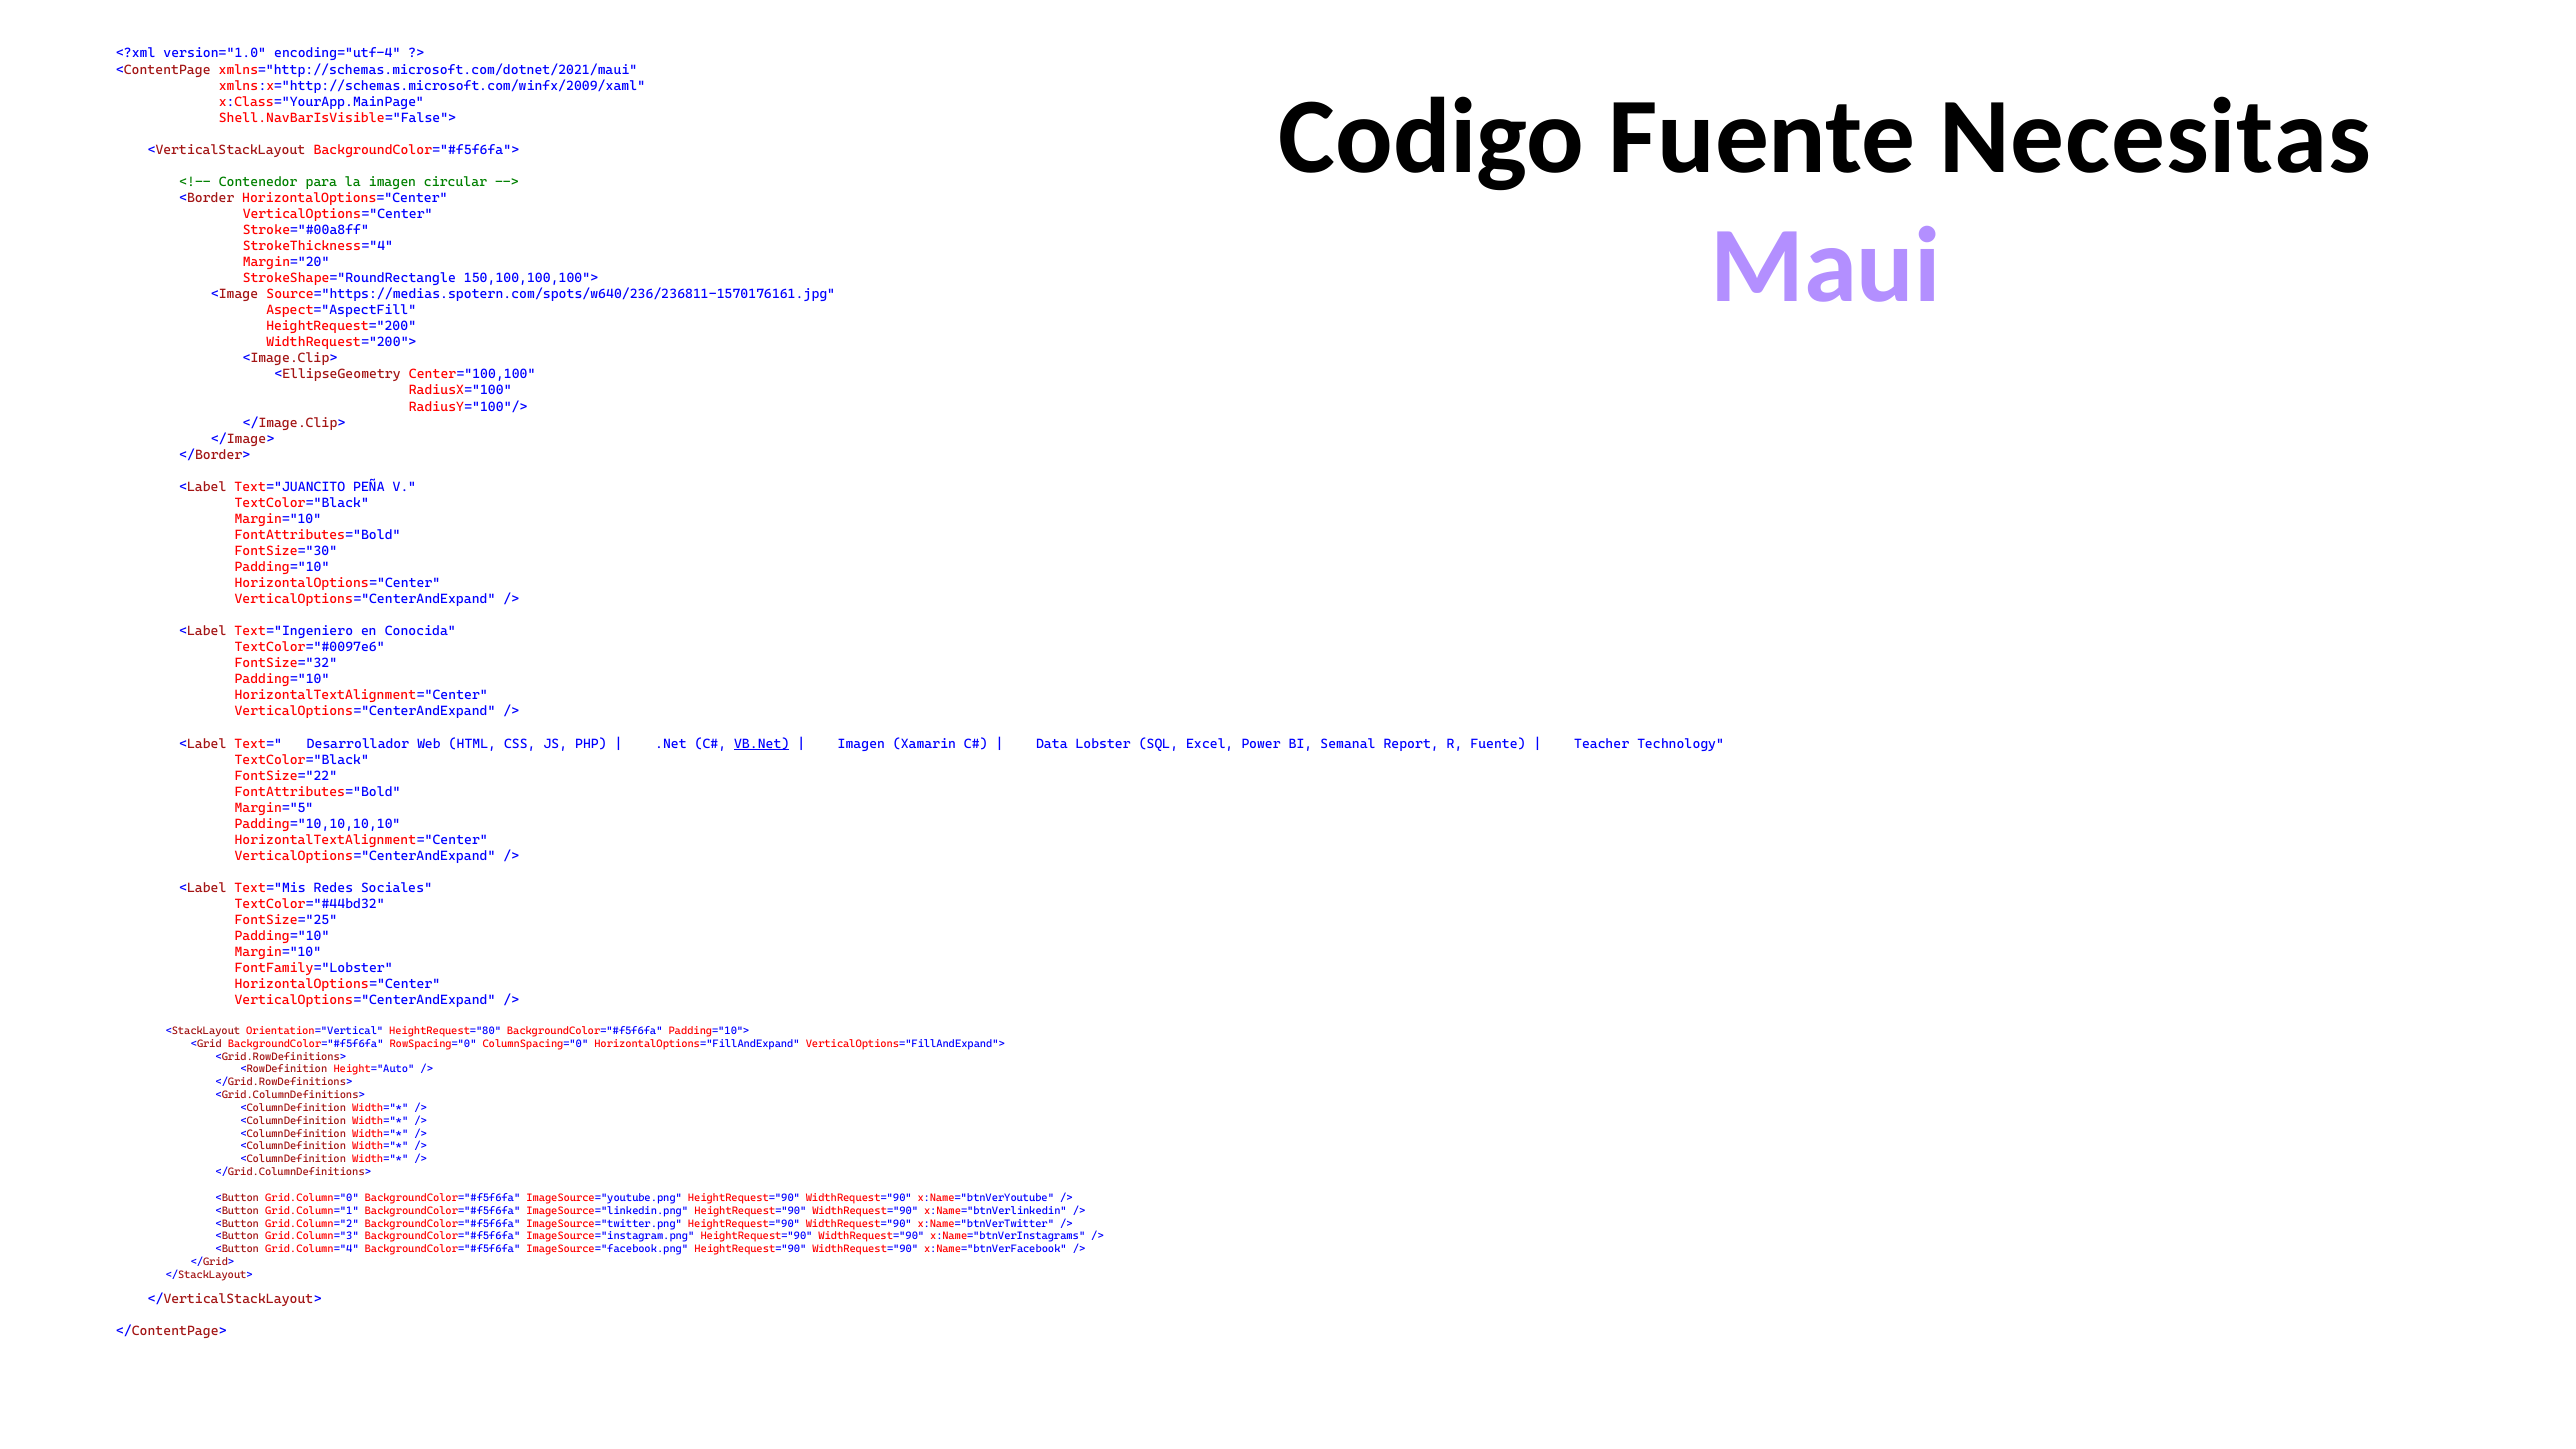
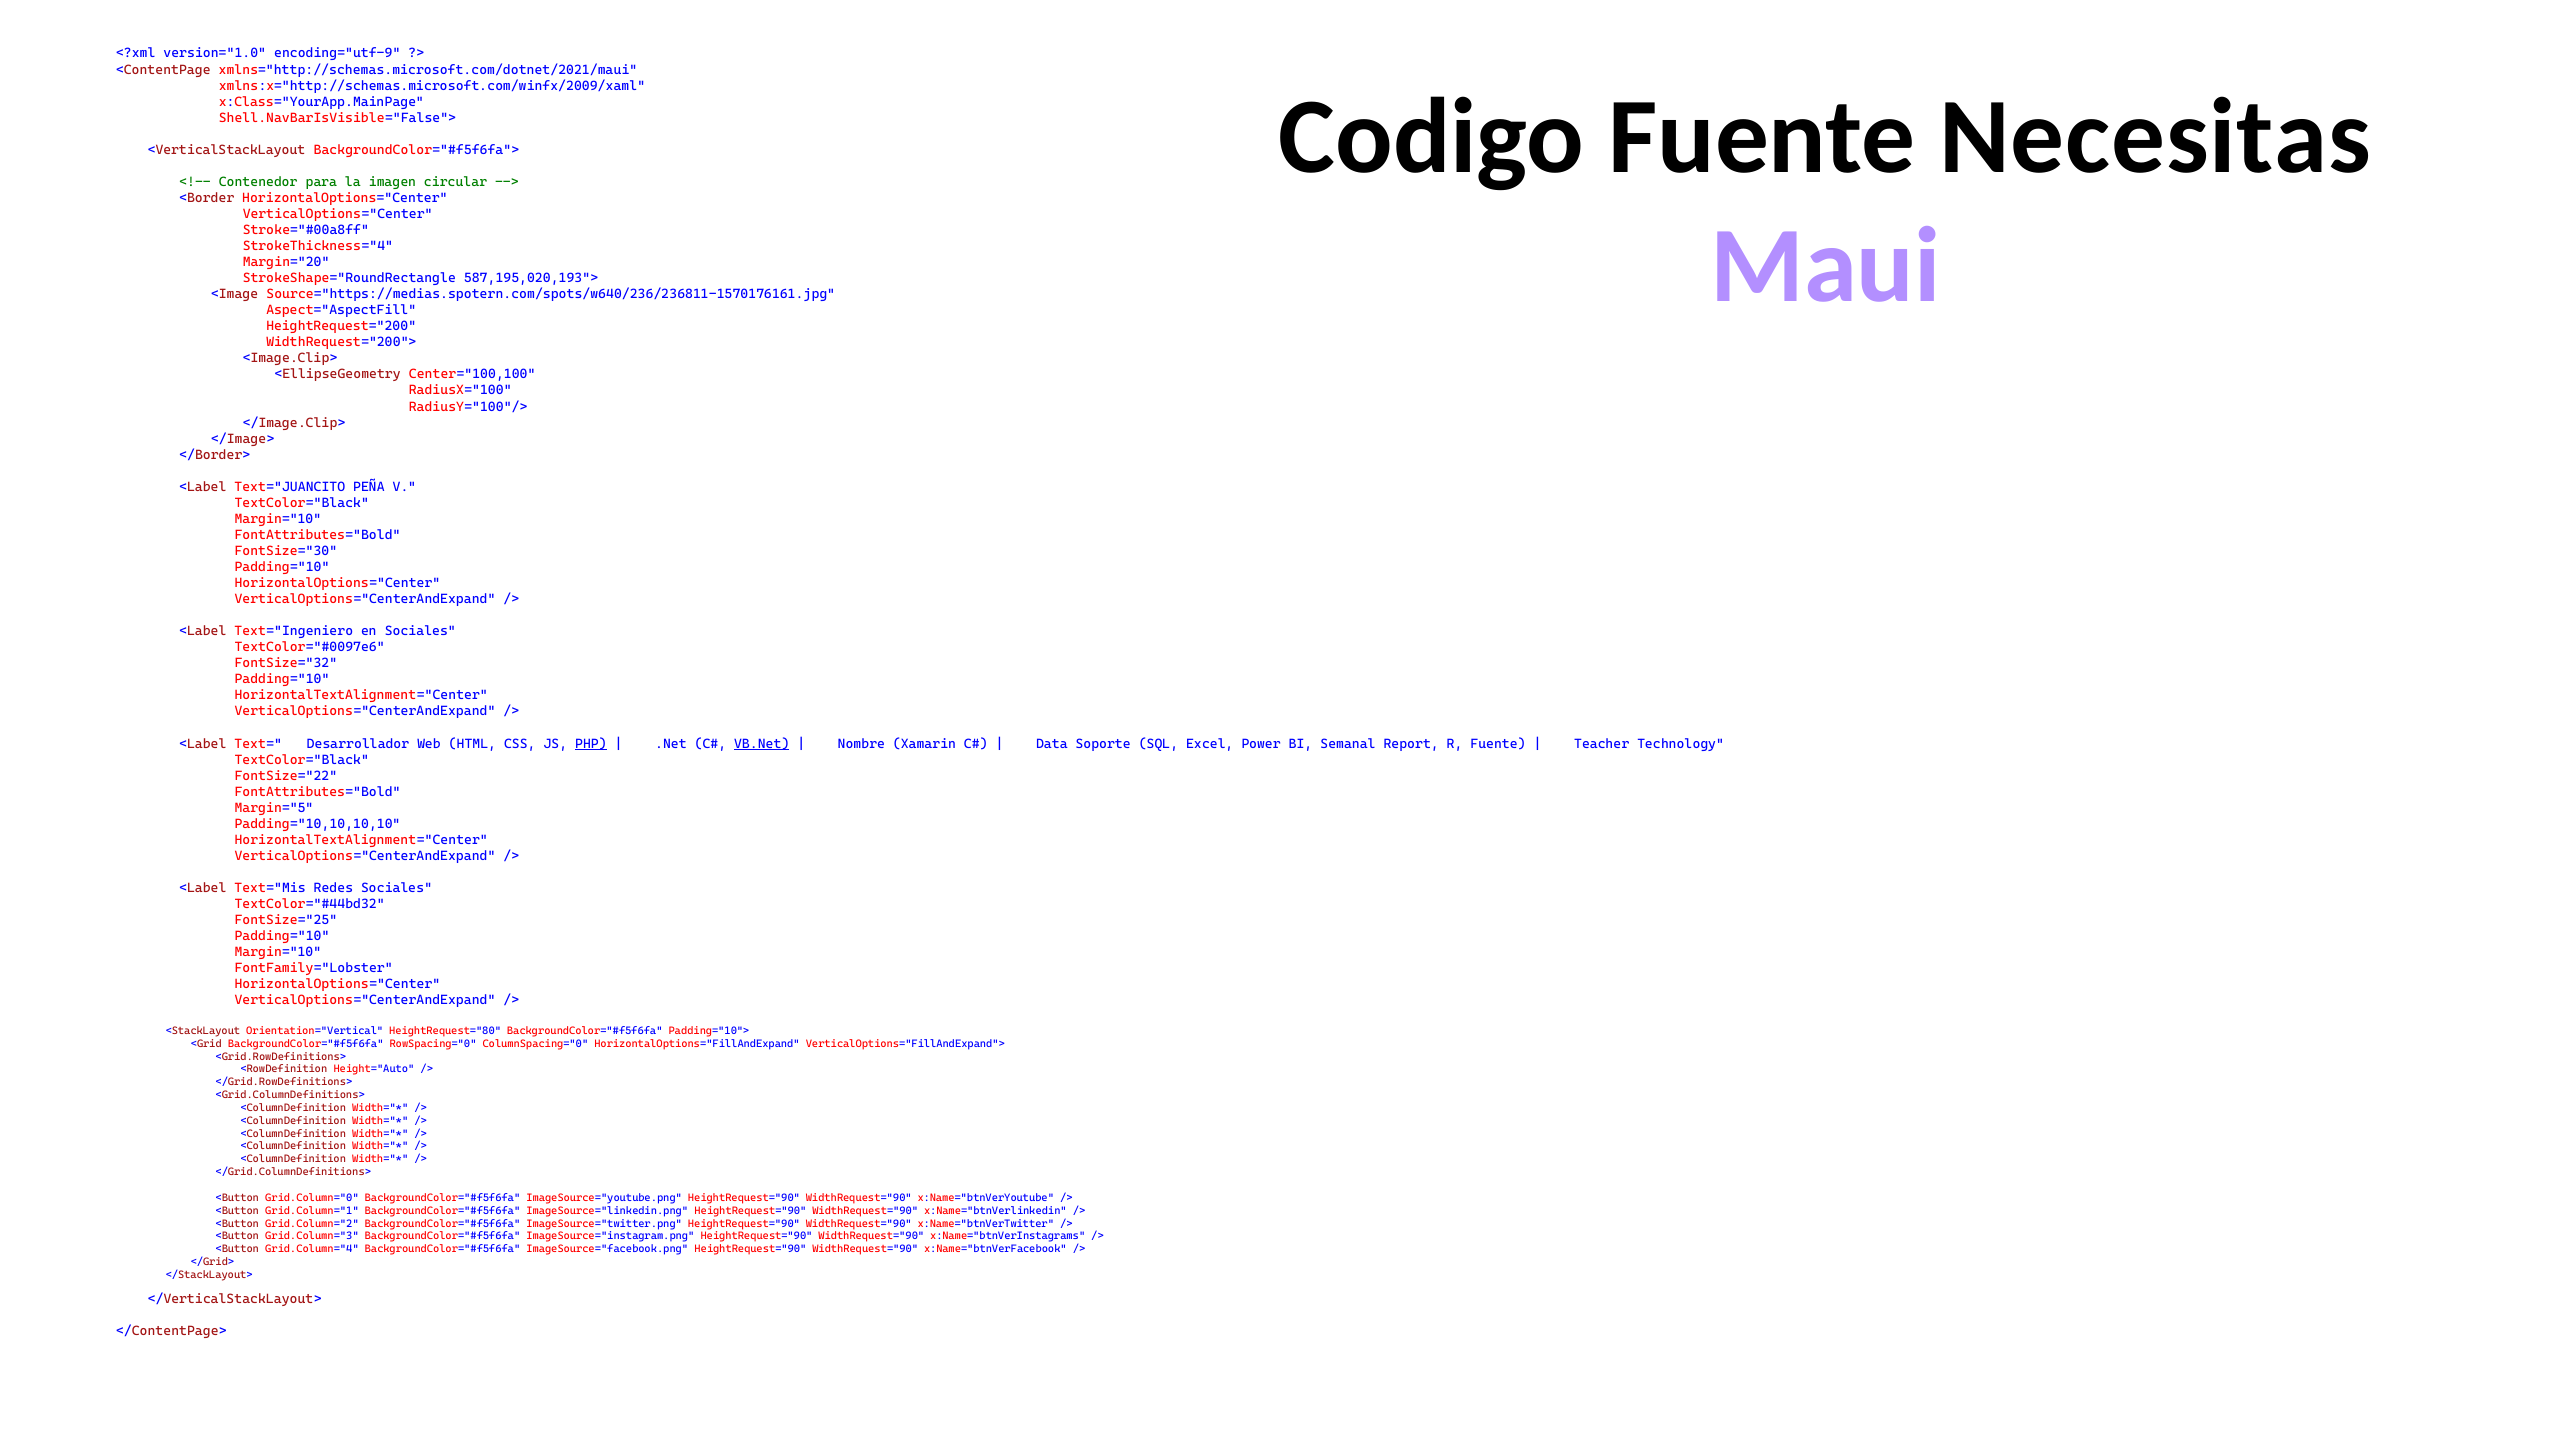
encoding="utf-4: encoding="utf-4 -> encoding="utf-9 (337, 54)
150,100,100,100">: 150,100,100,100"> -> 587,195,020,193"> (531, 278)
en Conocida: Conocida -> Sociales (420, 631)
PHP underline: none -> present (591, 744)
Imagen: Imagen -> Nombre (861, 744)
Lobster: Lobster -> Soporte (1103, 744)
